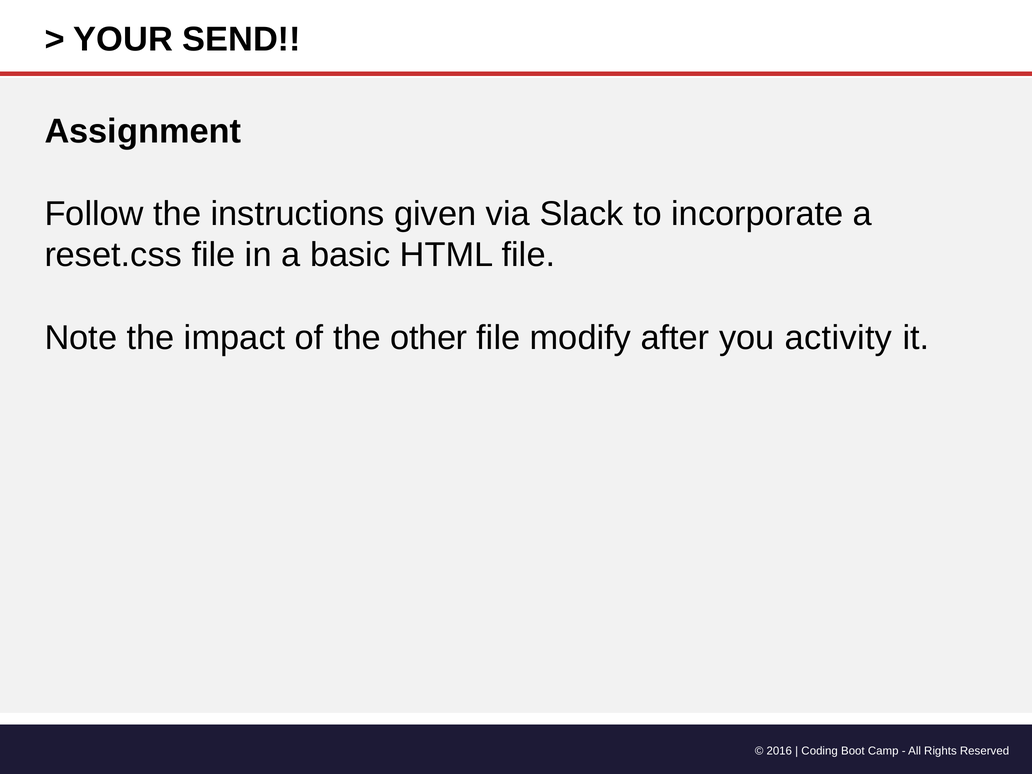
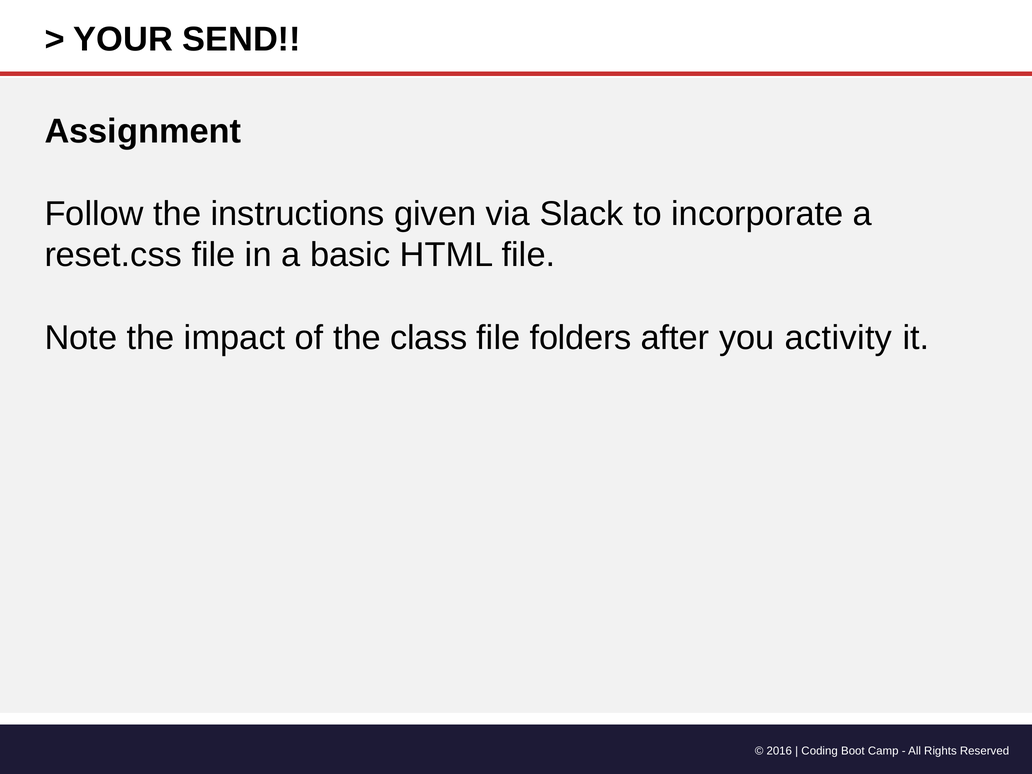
other: other -> class (429, 338)
modify: modify -> folders (581, 338)
